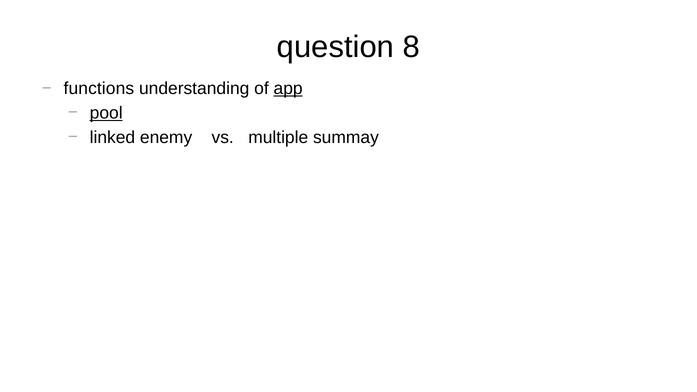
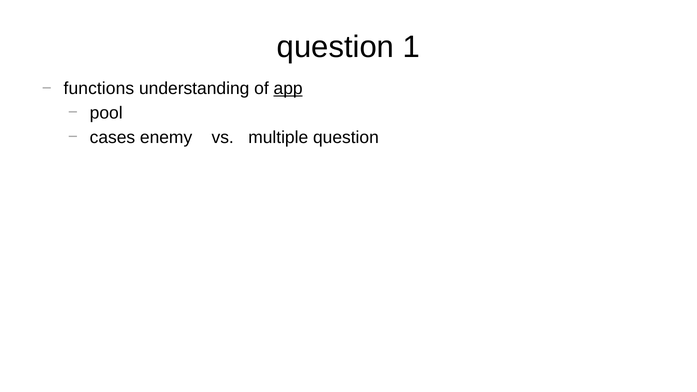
8: 8 -> 1 (411, 47)
pool underline: present -> none (106, 113)
linked: linked -> cases (112, 137)
multiple summay: summay -> question (346, 137)
